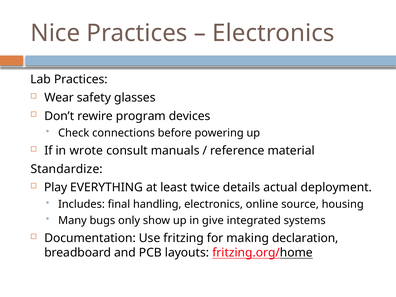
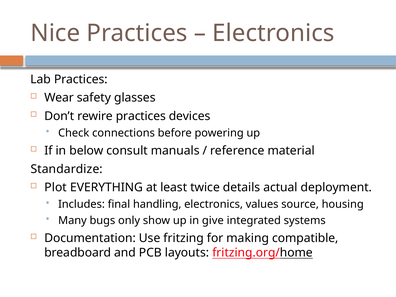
rewire program: program -> practices (141, 116)
wrote: wrote -> below (86, 151)
Play: Play -> Plot (56, 187)
online: online -> values (262, 204)
declaration: declaration -> compatible (305, 238)
